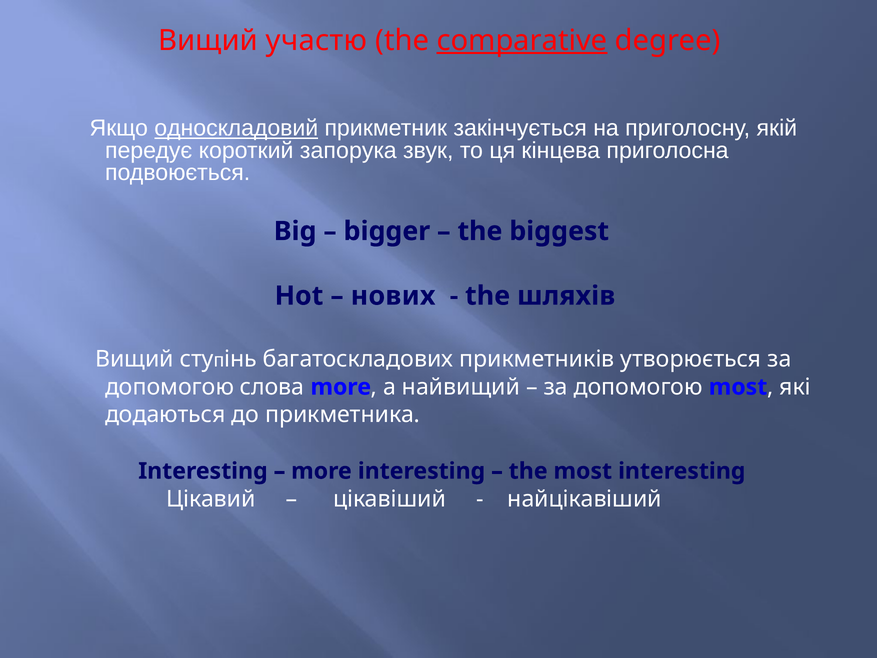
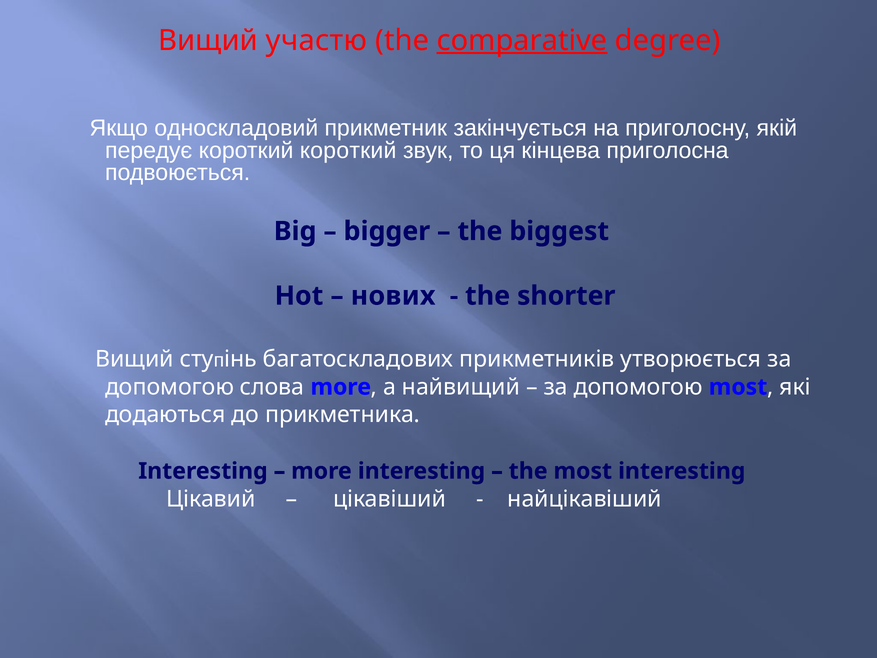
односкладовий underline: present -> none (236, 128)
короткий запорука: запорука -> короткий (348, 151)
шляхів: шляхів -> shorter (566, 296)
